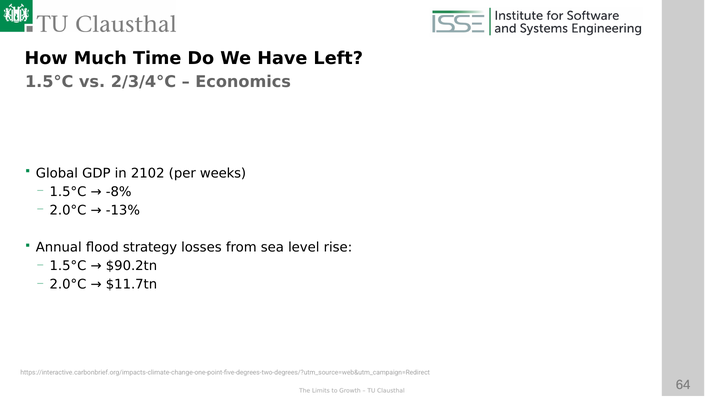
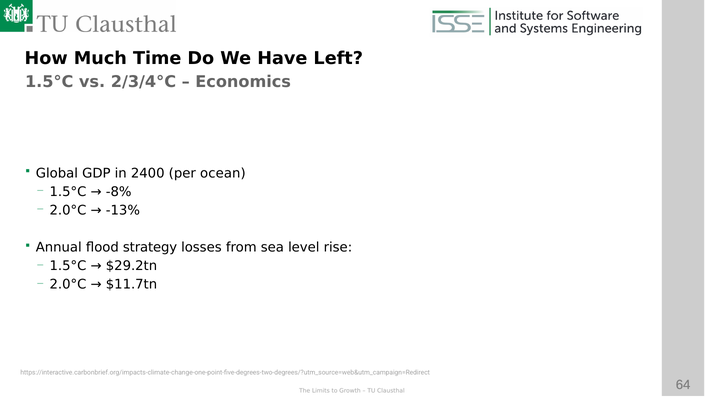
2102: 2102 -> 2400 (148, 173)
weeks: weeks -> ocean (223, 173)
$90.2tn: $90.2tn -> $29.2tn (131, 266)
